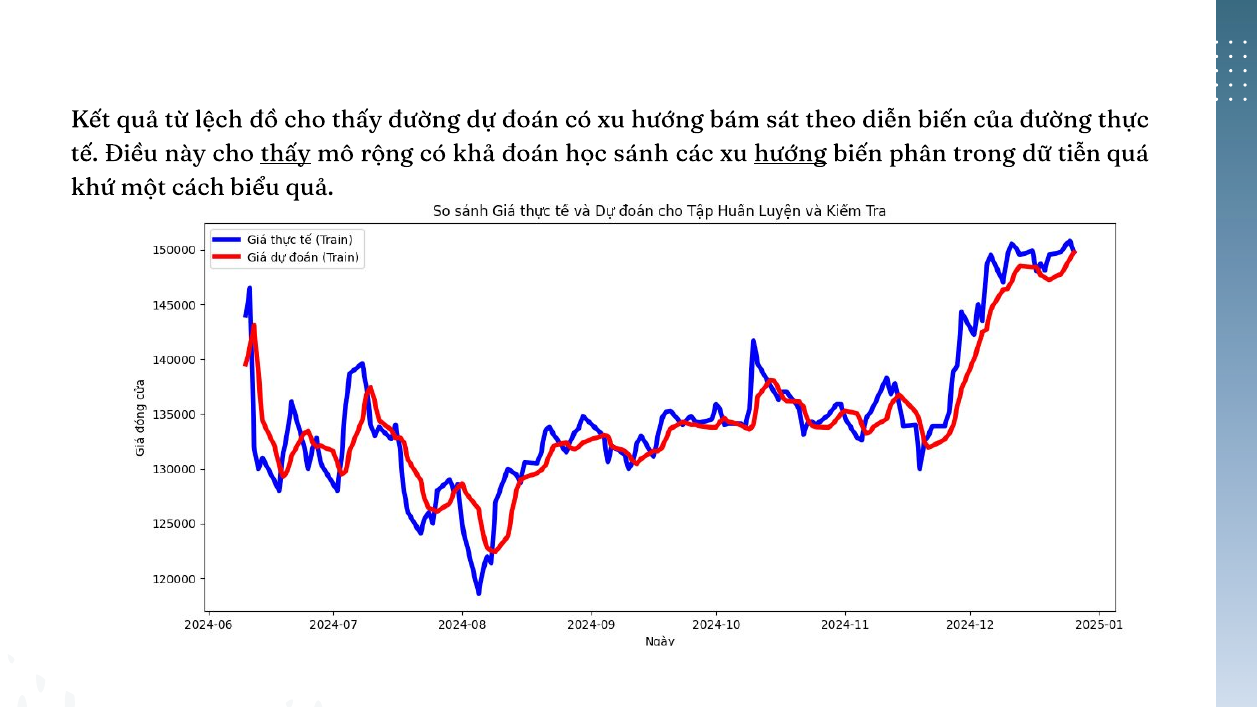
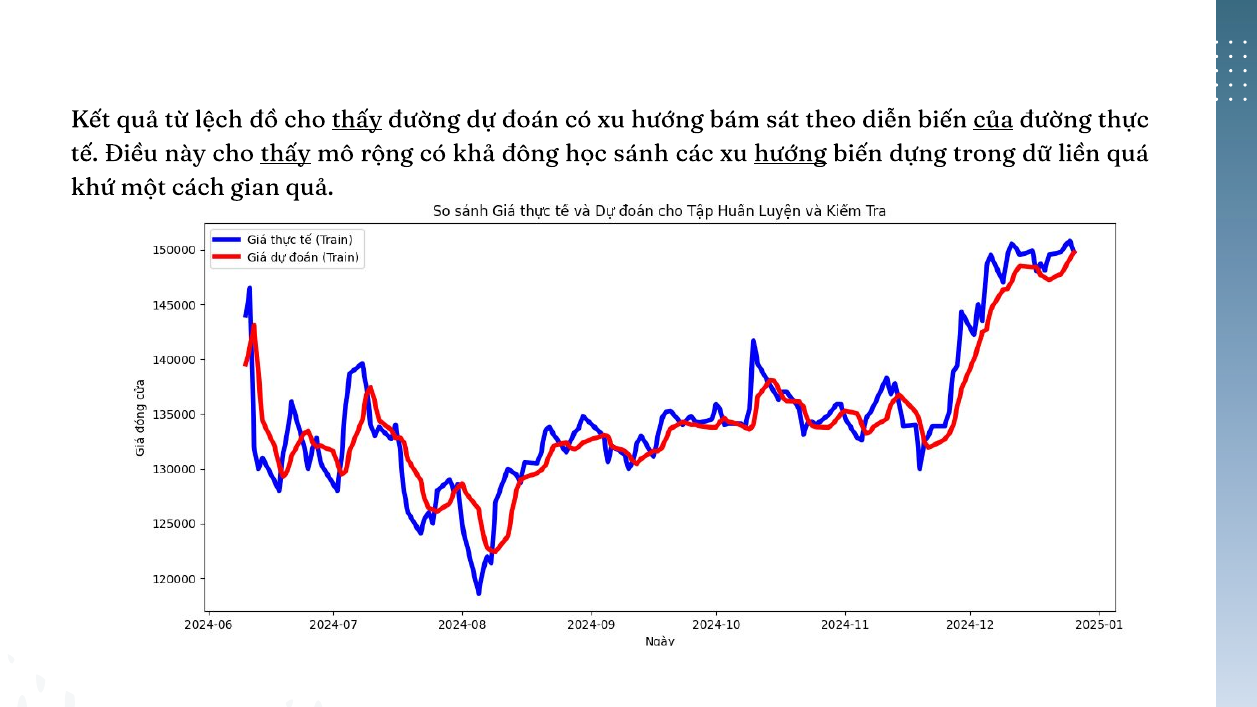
thấy underline: none -> present (357, 119)
của underline: none -> present (993, 119)
khả đoán: đoán -> đông (530, 153)
phân: phân -> dựng (918, 153)
tiễn: tiễn -> liền (1079, 153)
biểu: biểu -> gian (255, 187)
